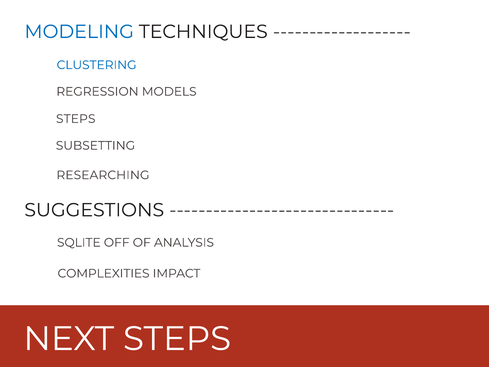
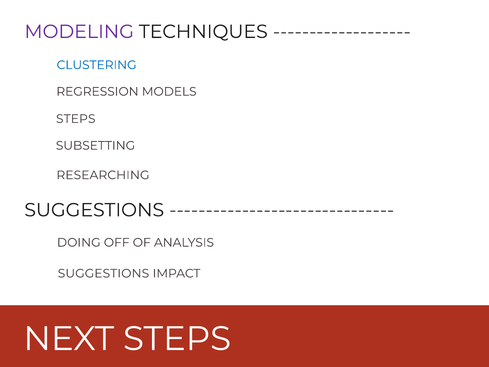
MODELING colour: blue -> purple (79, 32)
SQLITE: SQLITE -> DOING (79, 242)
COMPLEXITIES: COMPLEXITIES -> SUGGESTIONS (103, 273)
